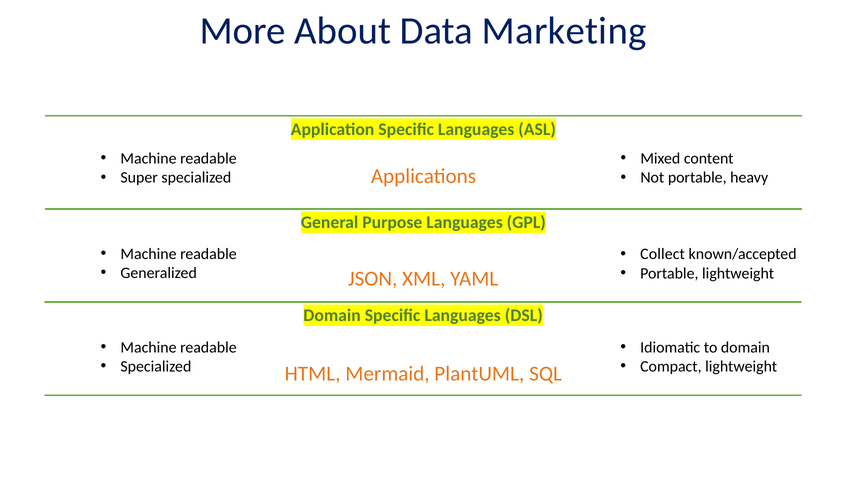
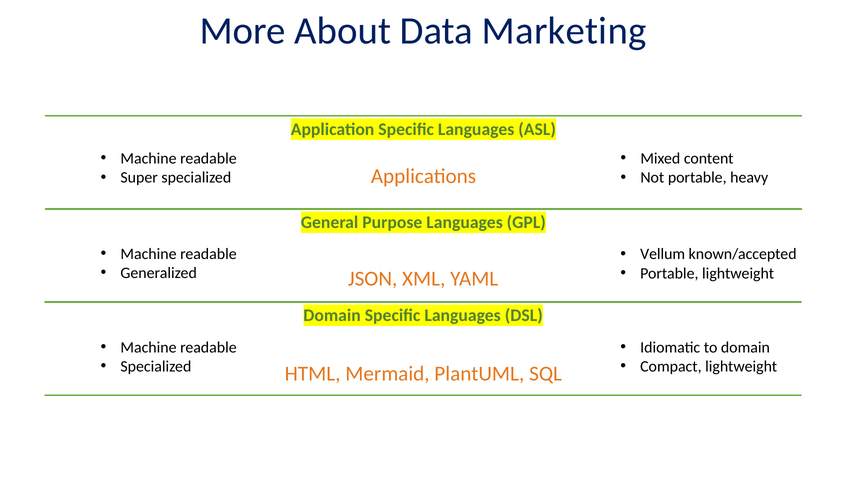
Collect: Collect -> Vellum (663, 254)
